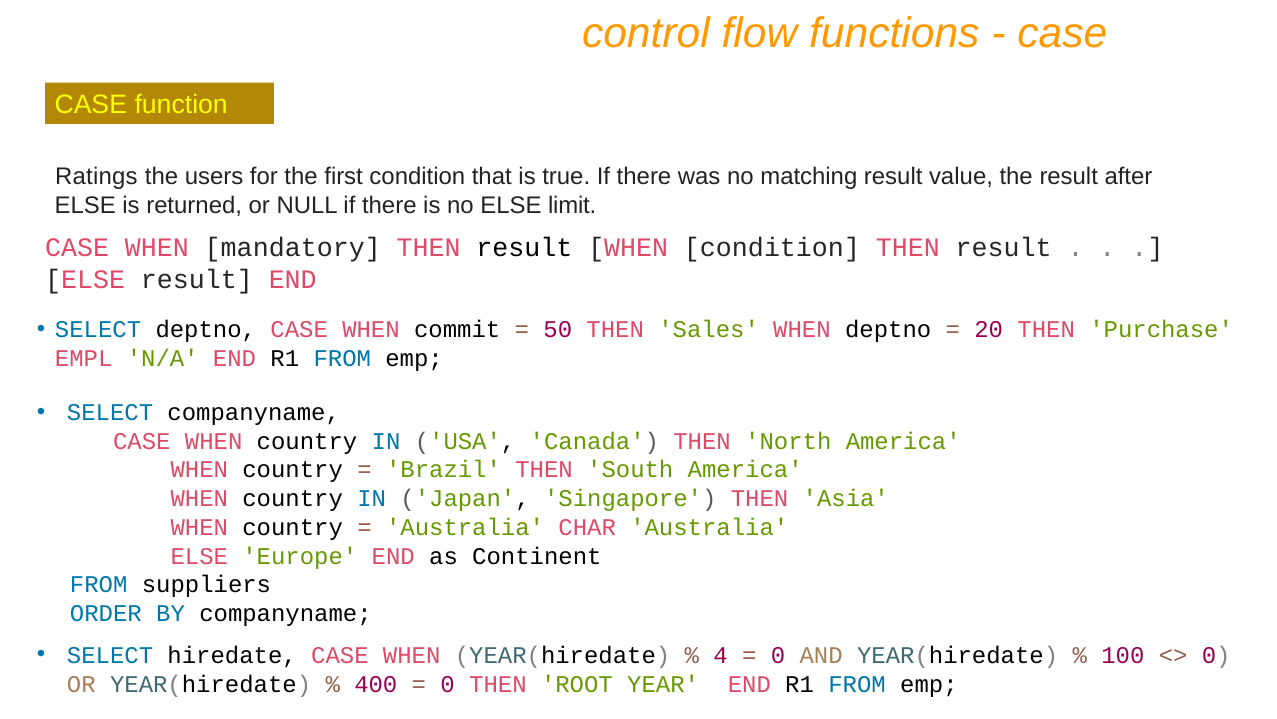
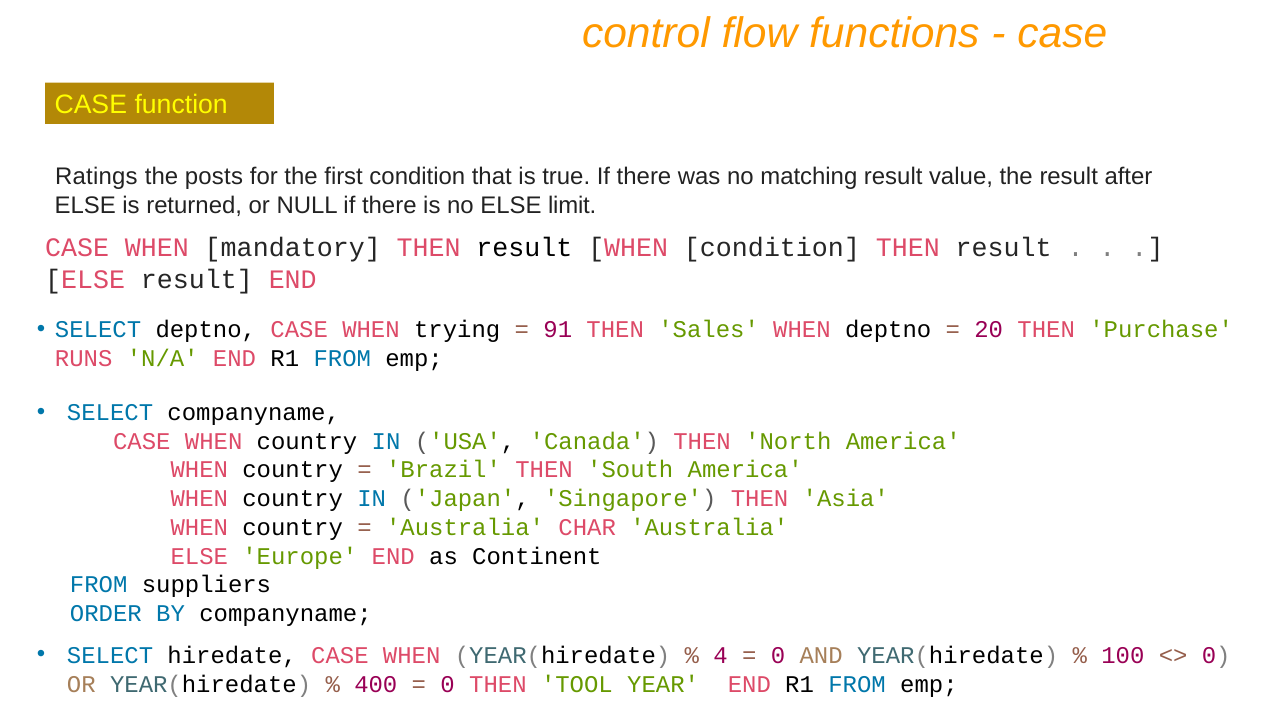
users: users -> posts (214, 176)
commit: commit -> trying (457, 329)
50: 50 -> 91 (558, 329)
EMPL: EMPL -> RUNS (84, 358)
ROOT: ROOT -> TOOL (577, 683)
